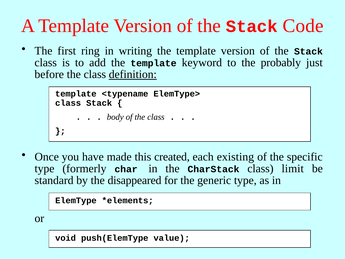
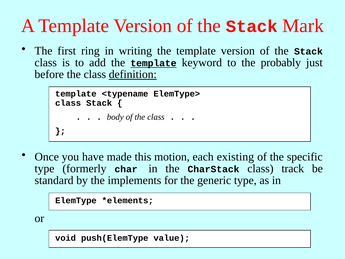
Code: Code -> Mark (303, 26)
template underline: none -> present (154, 63)
created: created -> motion (172, 157)
limit: limit -> track (293, 169)
disappeared: disappeared -> implements (134, 180)
